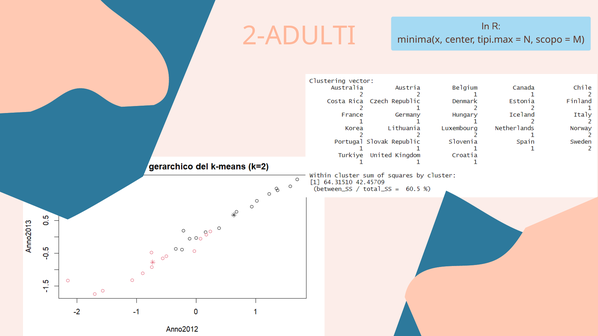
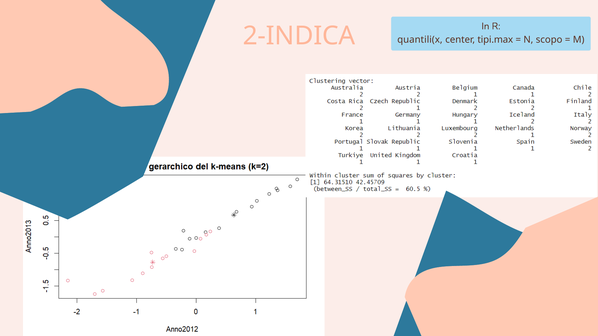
2-ADULTI: 2-ADULTI -> 2-INDICA (299, 36)
minima(x: minima(x -> quantili(x (420, 40)
